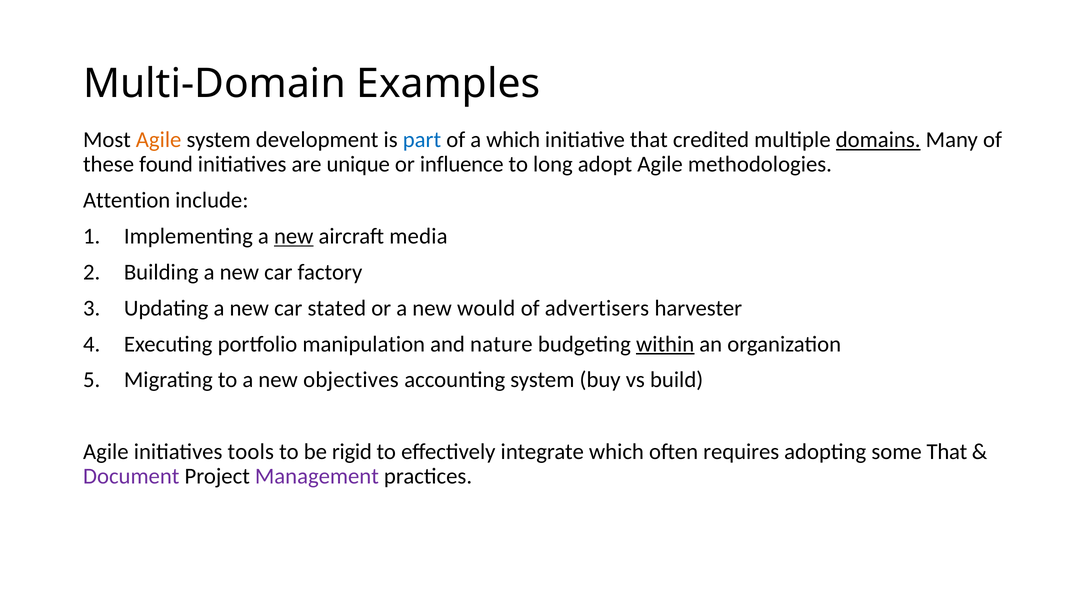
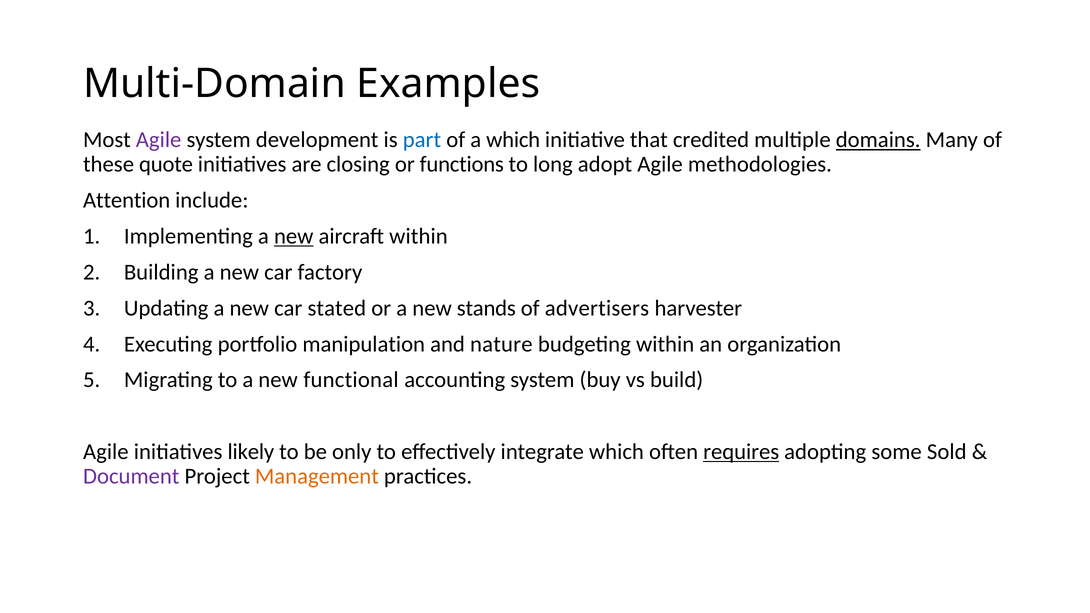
Agile colour: orange -> purple (159, 140)
found: found -> quote (166, 164)
unique: unique -> closing (358, 164)
influence: influence -> functions (462, 164)
aircraft media: media -> within (419, 236)
would: would -> stands (486, 308)
within underline: present -> none (665, 344)
objectives: objectives -> functional (351, 380)
tools: tools -> likely (251, 452)
rigid: rigid -> only (352, 452)
requires underline: none -> present (741, 452)
some That: That -> Sold (947, 452)
Management colour: purple -> orange (317, 476)
